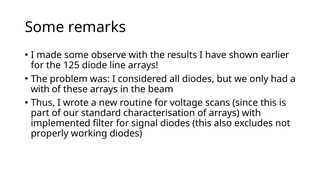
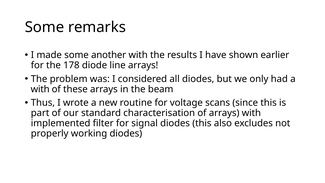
observe: observe -> another (109, 55)
125: 125 -> 178 (71, 65)
